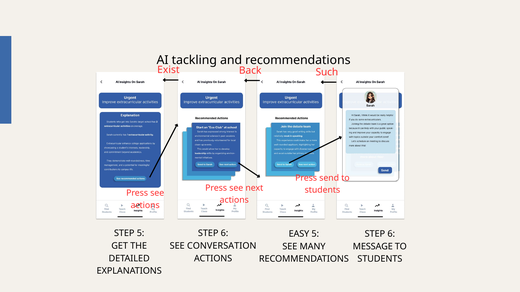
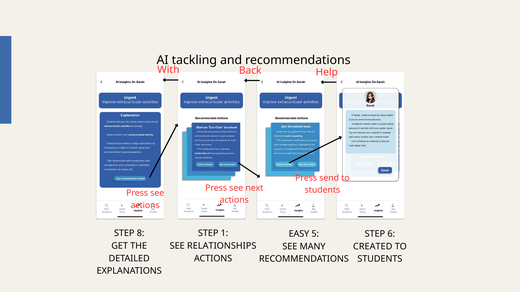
Exist: Exist -> With (168, 70)
Such: Such -> Help (327, 72)
STEP 5: 5 -> 8 (141, 234)
6: 6 -> 1 (225, 234)
CONVERSATION: CONVERSATION -> RELATIONSHIPS (222, 246)
MESSAGE: MESSAGE -> CREATED (373, 247)
